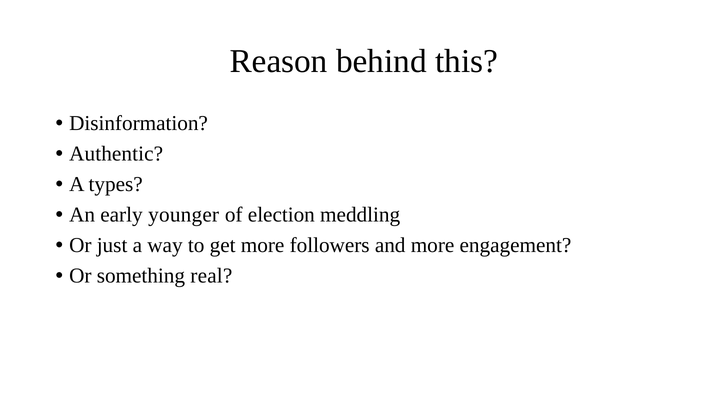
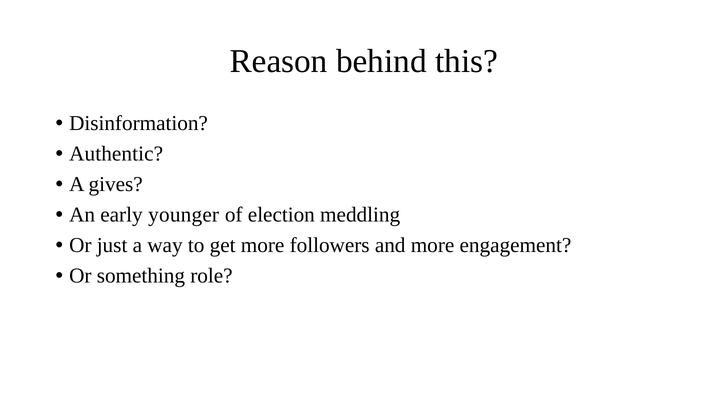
types: types -> gives (116, 185)
real: real -> role (211, 276)
